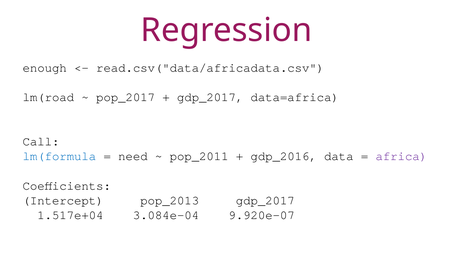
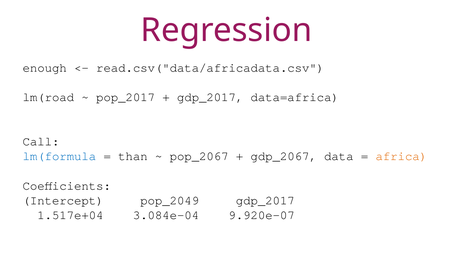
need: need -> than (133, 156)
pop_2011: pop_2011 -> pop_2067 (199, 156)
gdp_2016: gdp_2016 -> gdp_2067 (284, 156)
africa colour: purple -> orange (401, 156)
pop_2013: pop_2013 -> pop_2049 (170, 200)
